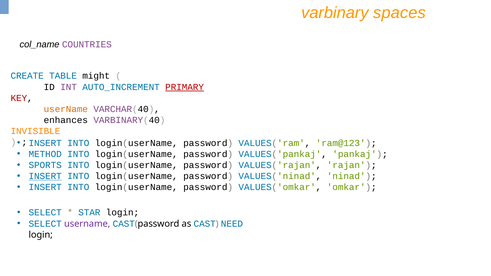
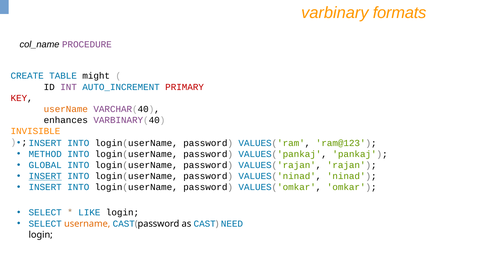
spaces: spaces -> formats (400, 13)
COUNTRIES: COUNTRIES -> PROCEDURE (87, 45)
PRIMARY underline: present -> none (185, 87)
SPORTS: SPORTS -> GLOBAL (45, 165)
STAR: STAR -> LIKE (89, 213)
username colour: purple -> orange (87, 224)
